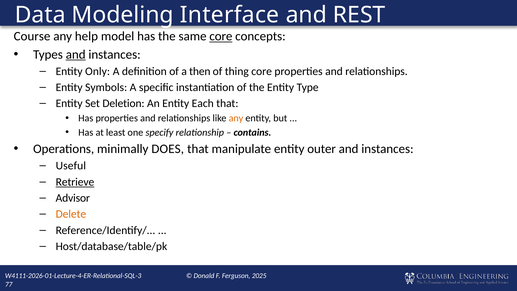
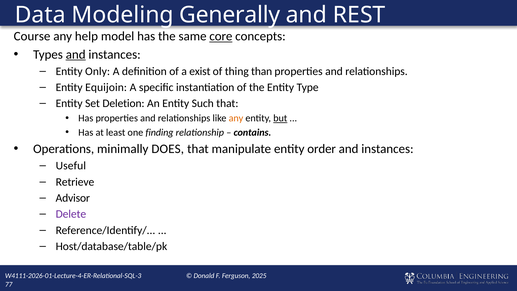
Interface: Interface -> Generally (230, 15)
then: then -> exist (200, 71)
thing core: core -> than (262, 71)
Symbols: Symbols -> Equijoin (106, 87)
Each: Each -> Such (203, 103)
but underline: none -> present (280, 118)
specify: specify -> finding (159, 132)
outer: outer -> order (322, 149)
Retrieve underline: present -> none (75, 182)
Delete colour: orange -> purple (71, 214)
